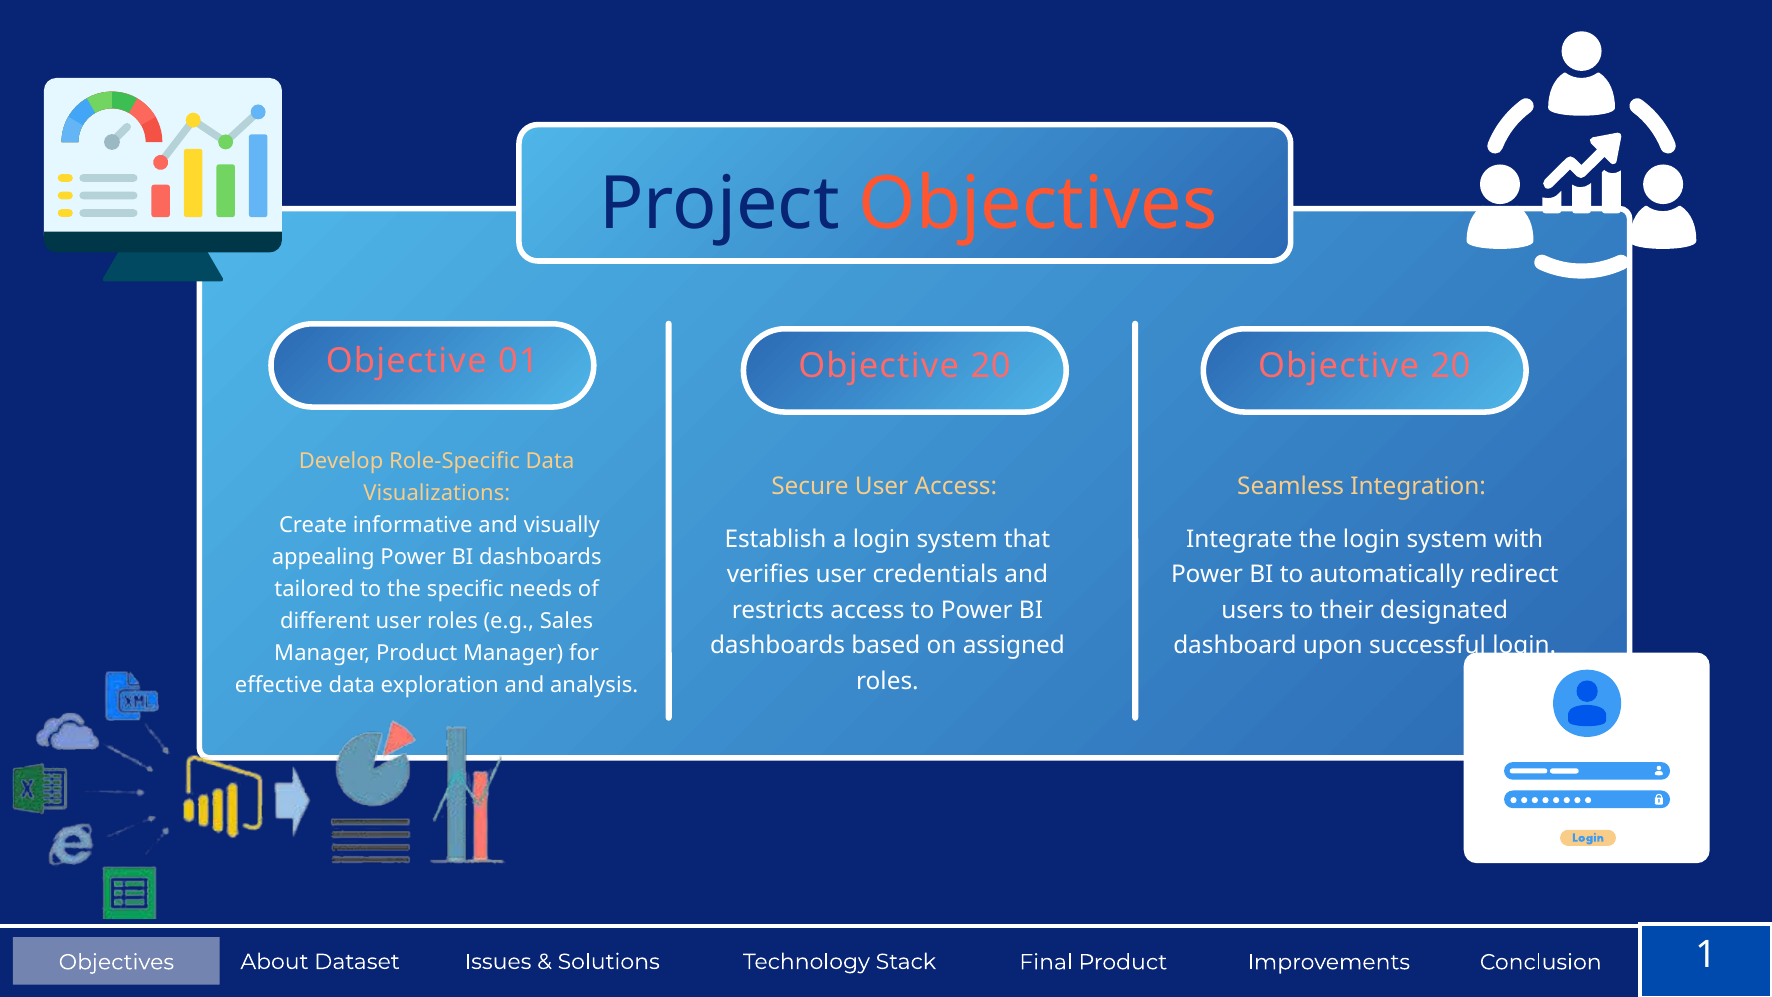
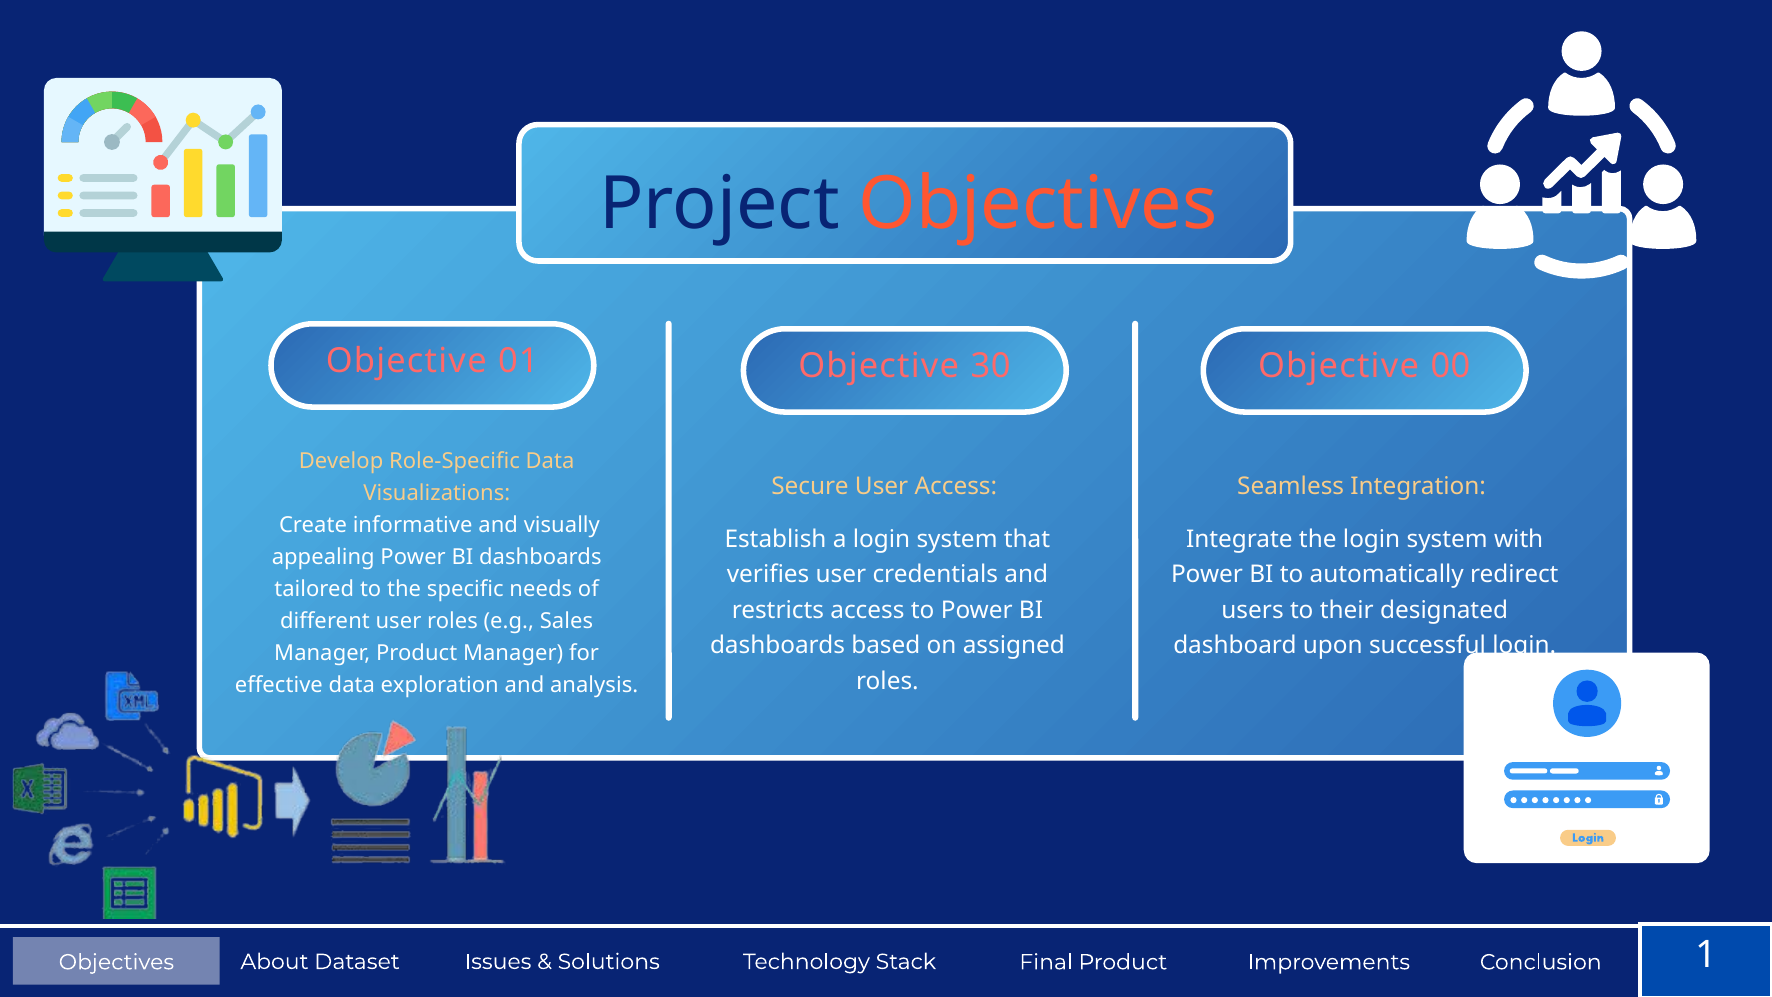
01 Objective 20: 20 -> 30 (991, 366)
20: 20 -> 00 (1451, 366)
